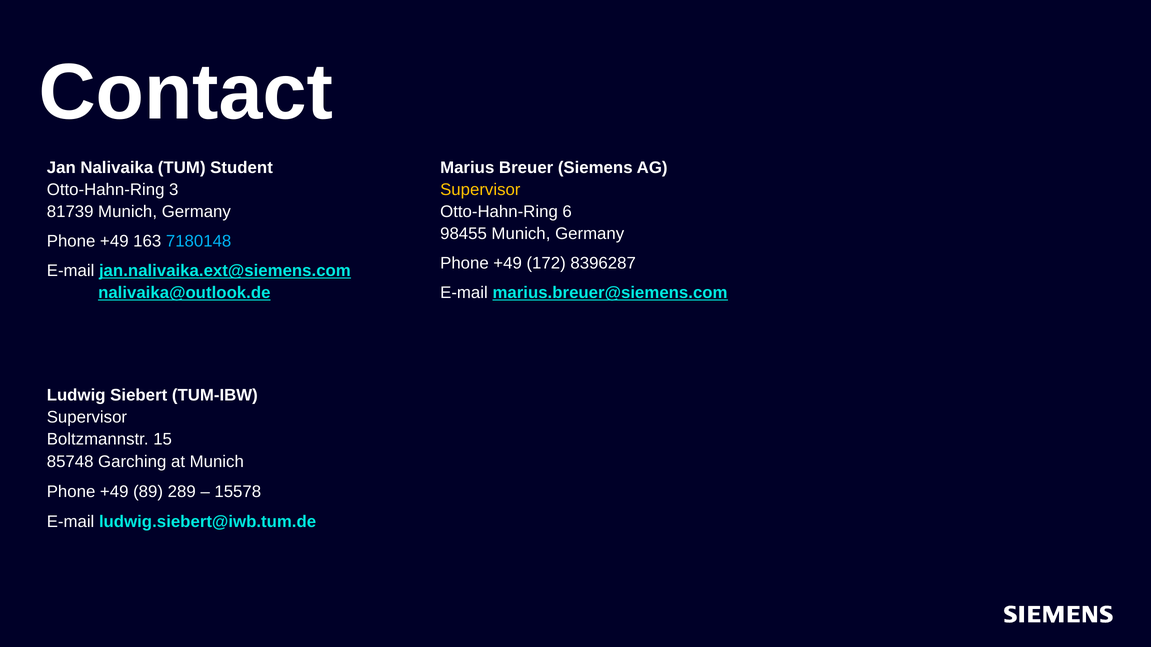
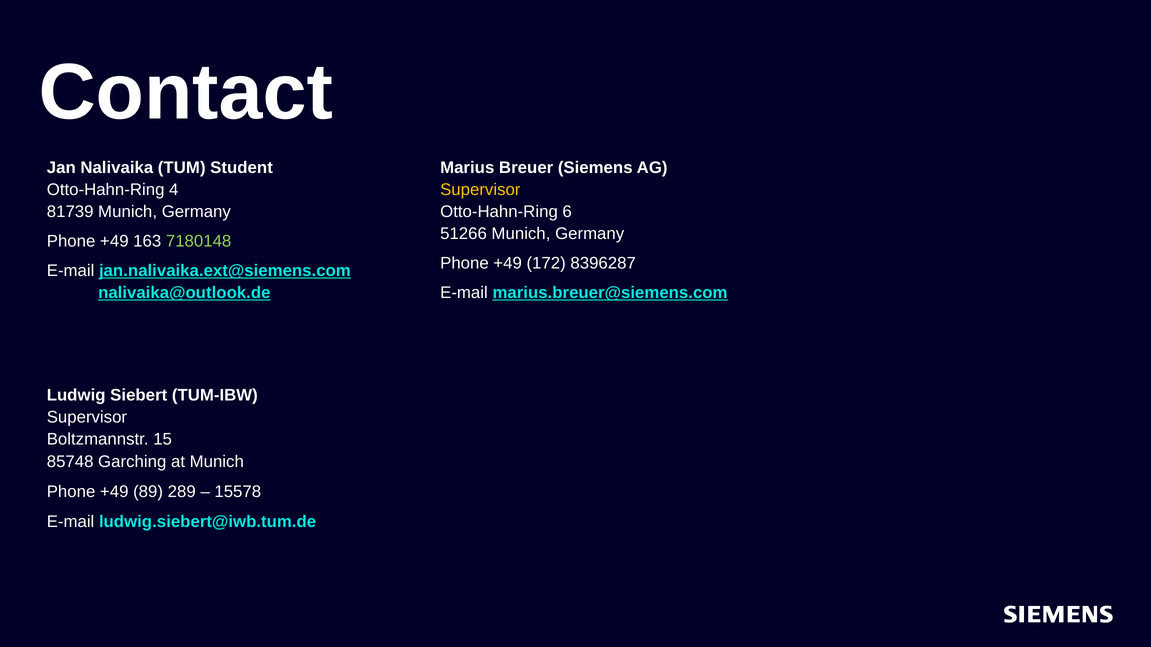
3: 3 -> 4 (174, 190)
98455: 98455 -> 51266 (464, 234)
7180148 colour: light blue -> light green (199, 241)
